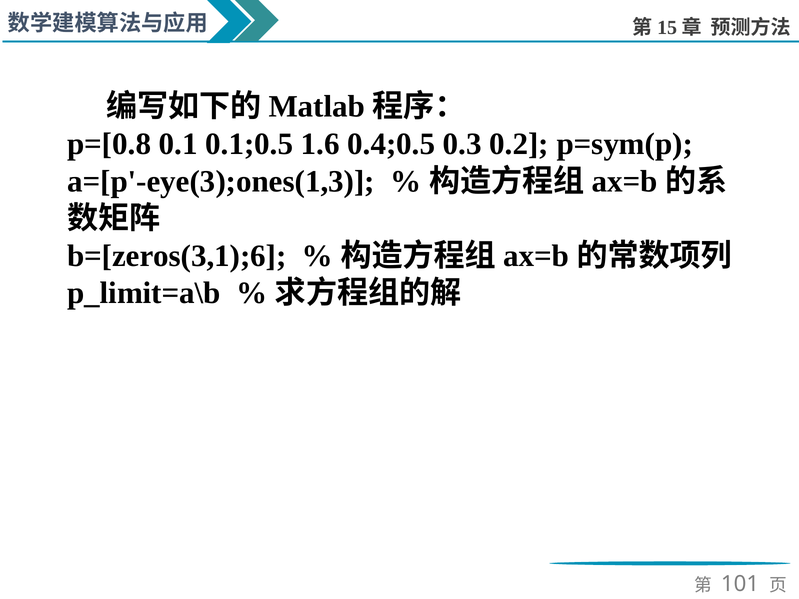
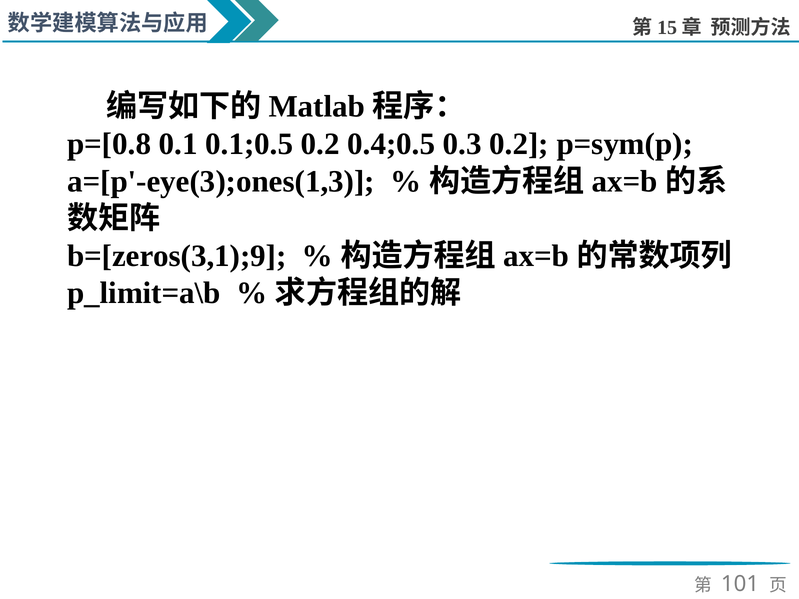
0.1;0.5 1.6: 1.6 -> 0.2 (320, 144)
b=[zeros(3,1);6: b=[zeros(3,1);6 -> b=[zeros(3,1);9 (177, 256)
